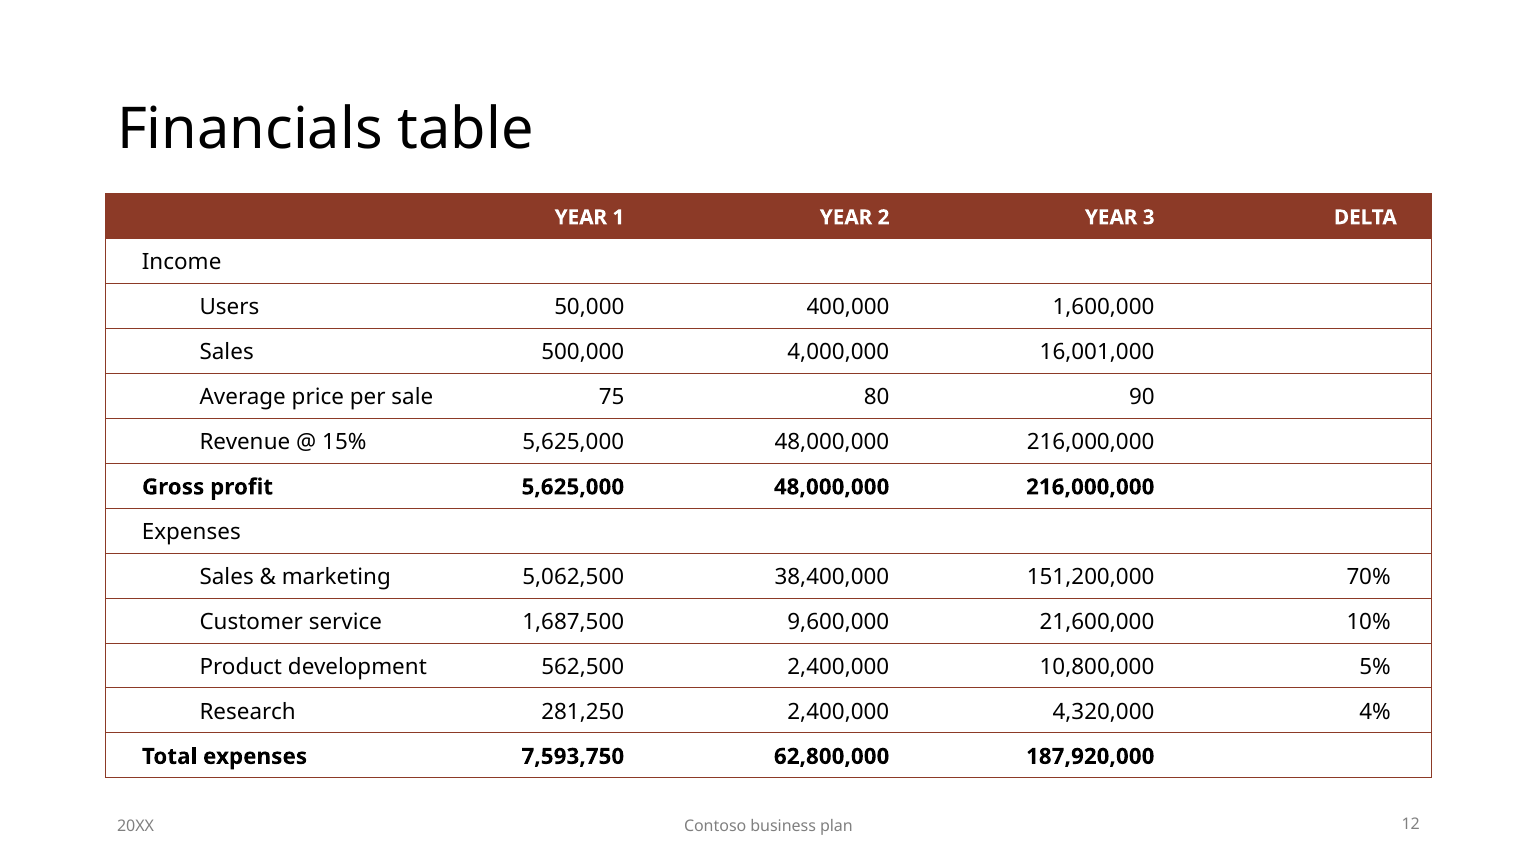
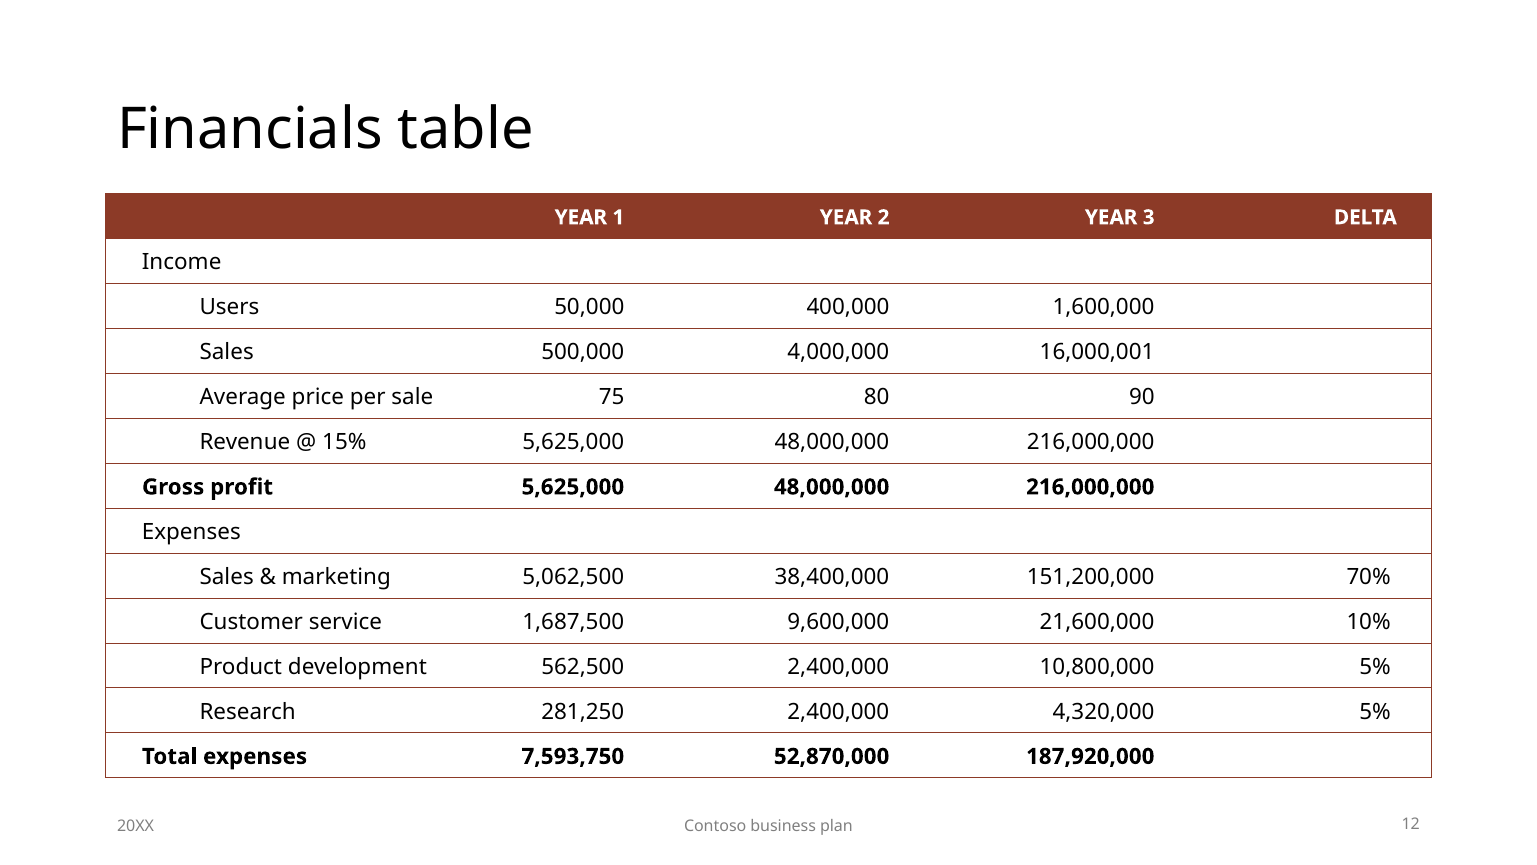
16,001,000: 16,001,000 -> 16,000,001 (1097, 352)
4,320,000 4%: 4% -> 5% (1375, 711)
62,800,000: 62,800,000 -> 52,870,000 (832, 756)
